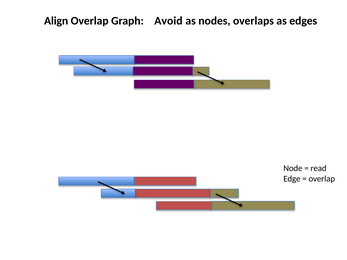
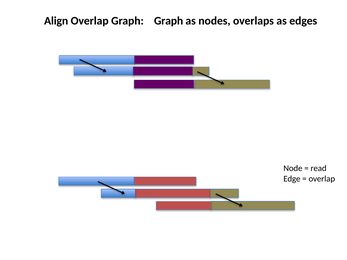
Graph Avoid: Avoid -> Graph (169, 21)
